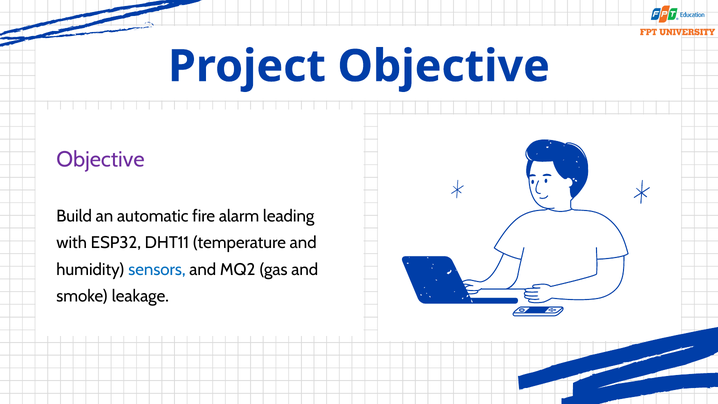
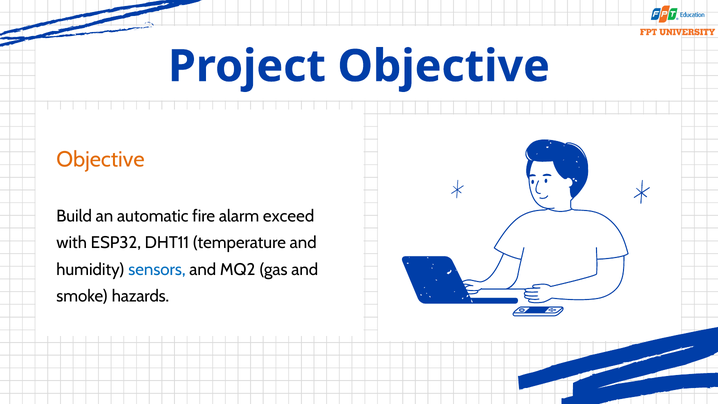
Objective colour: purple -> orange (100, 160)
leading: leading -> exceed (289, 216)
leakage: leakage -> hazards (140, 296)
